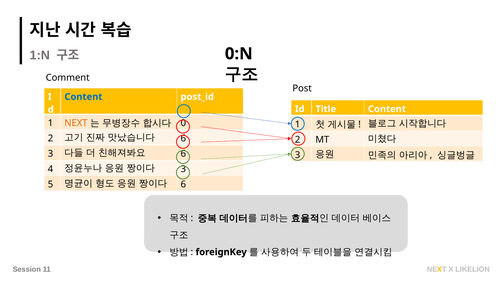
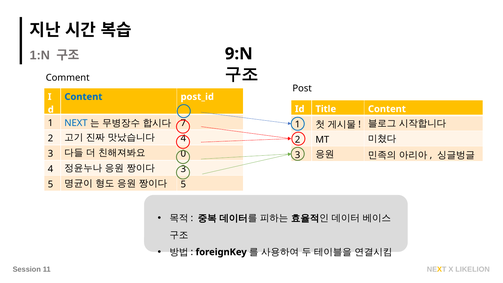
0:N: 0:N -> 9:N (239, 54)
NEXT colour: orange -> blue (76, 123)
0: 0 -> 7 (183, 123)
6: 6 -> 4 (183, 138)
6: 6 -> 0 (183, 154)
6: 6 -> 5 (183, 184)
